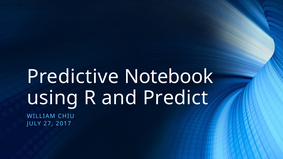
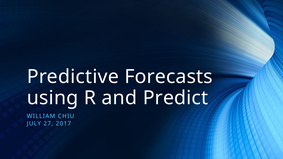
Notebook: Notebook -> Forecasts (169, 77)
